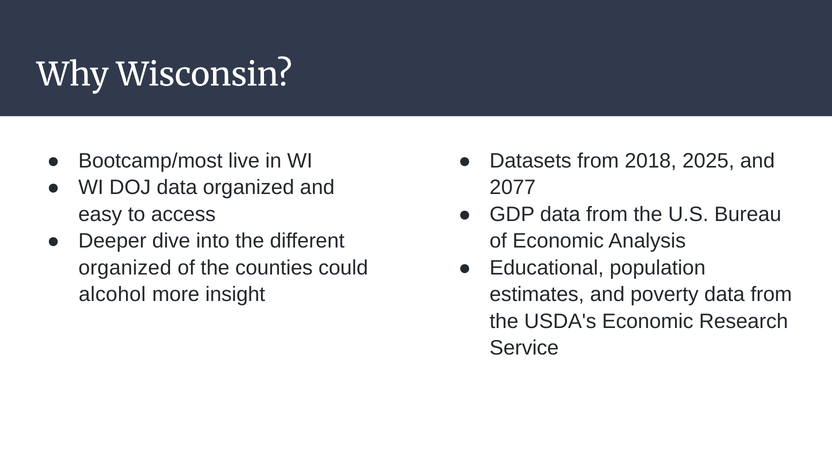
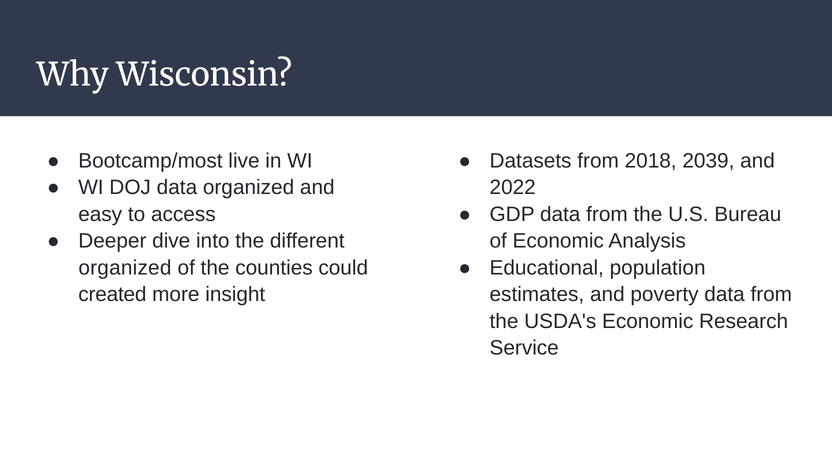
2025: 2025 -> 2039 (708, 161)
2077: 2077 -> 2022 (513, 188)
alcohol: alcohol -> created (112, 295)
